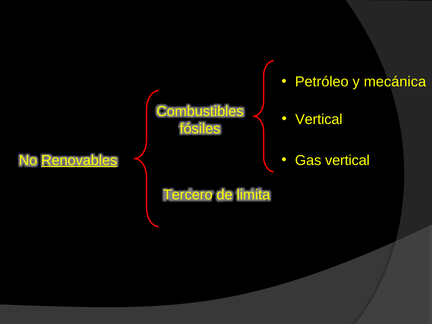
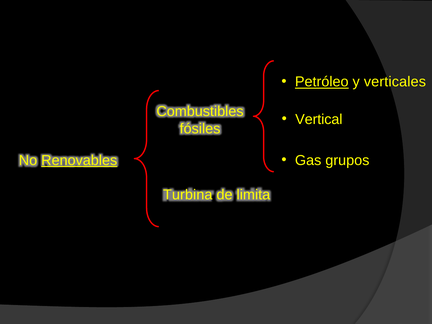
Petróleo underline: none -> present (322, 82)
mecánica: mecánica -> verticales (395, 82)
Gas vertical: vertical -> grupos (347, 160)
Tercero: Tercero -> Turbina (188, 195)
